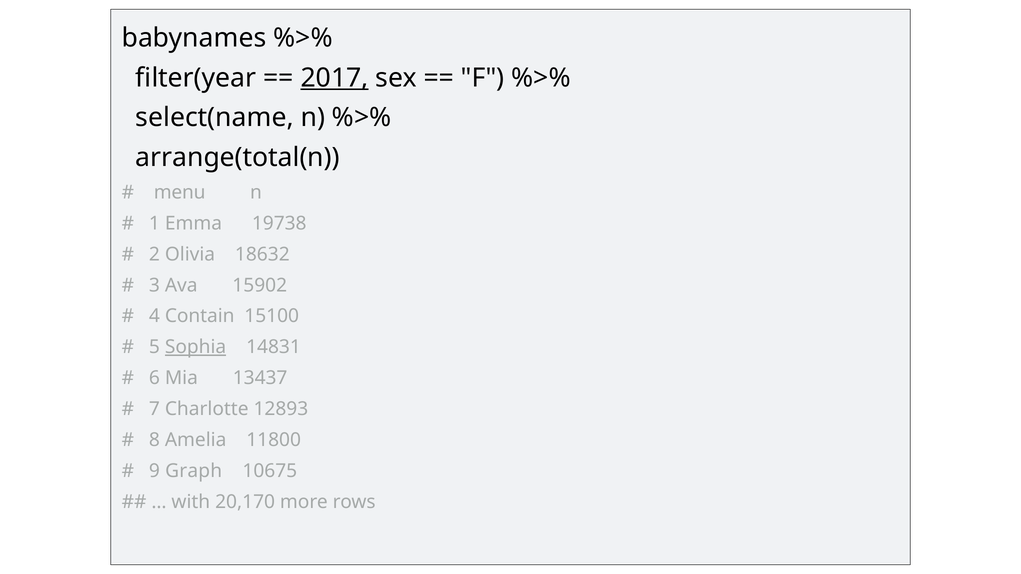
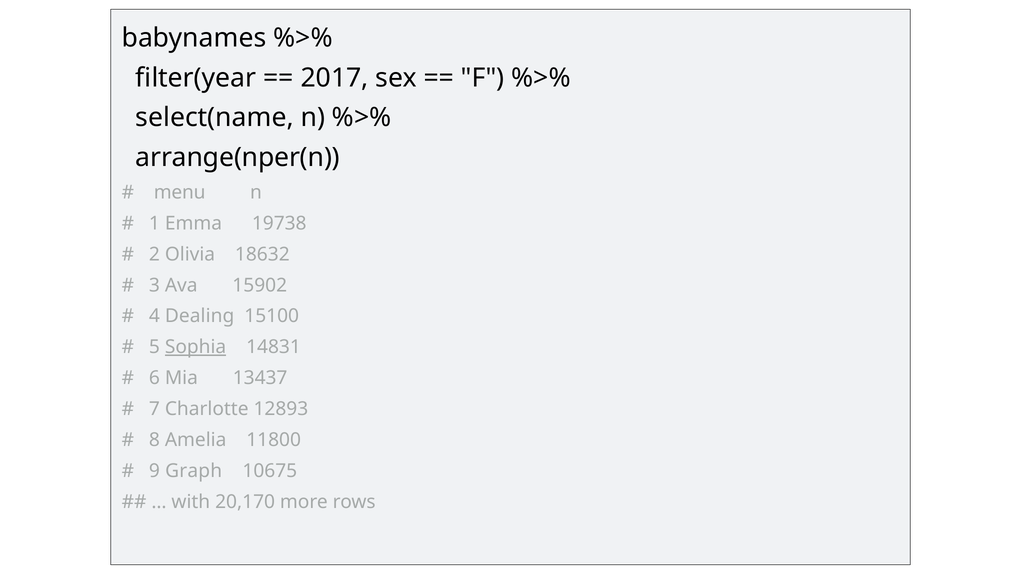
2017 underline: present -> none (335, 78)
arrange(total(n: arrange(total(n -> arrange(nper(n (238, 158)
Contain: Contain -> Dealing (200, 316)
